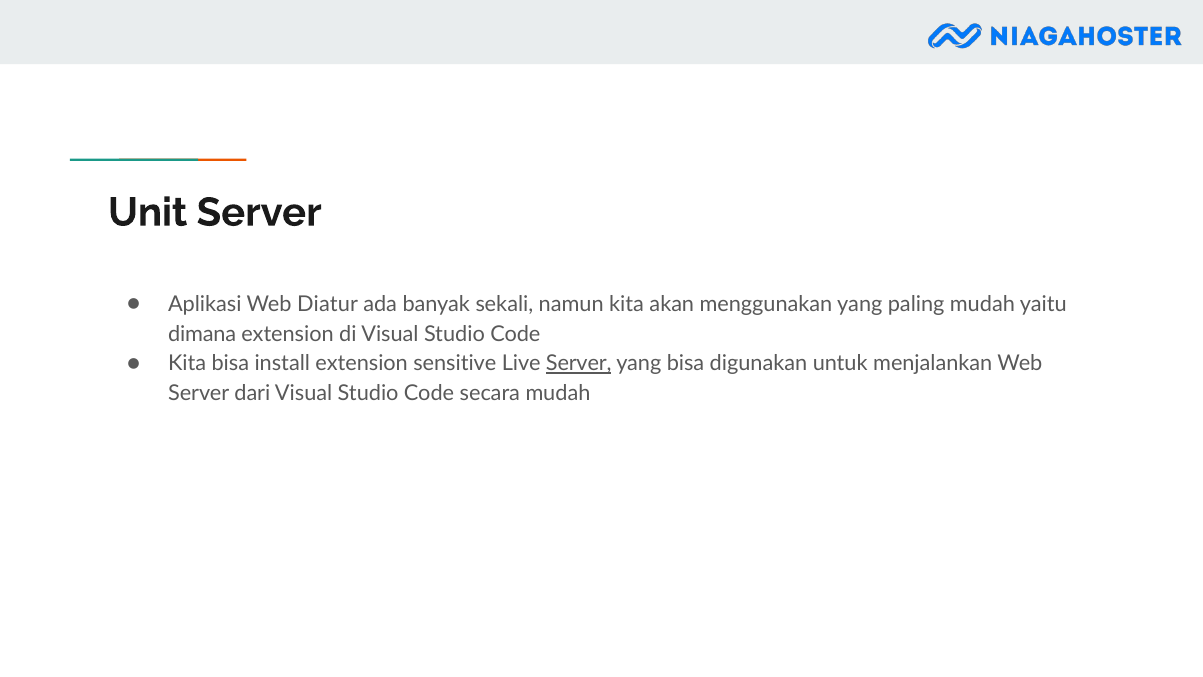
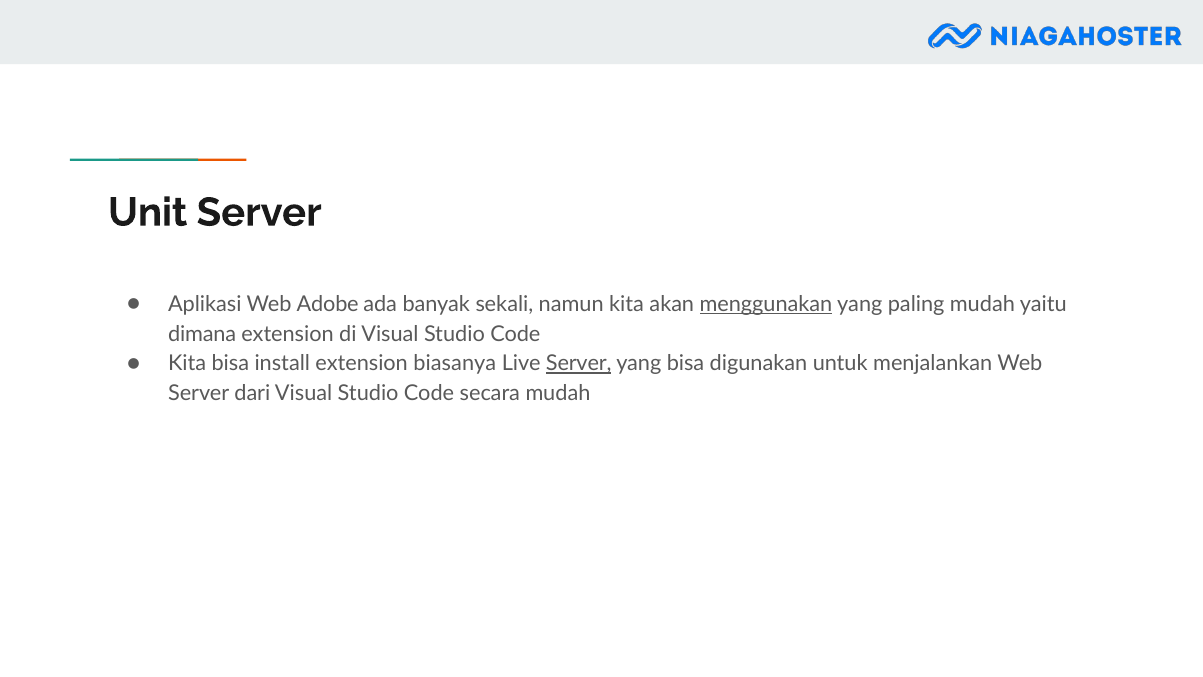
Diatur: Diatur -> Adobe (328, 304)
menggunakan underline: none -> present (766, 304)
sensitive: sensitive -> biasanya (455, 364)
